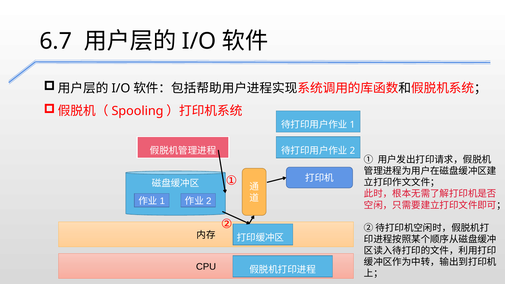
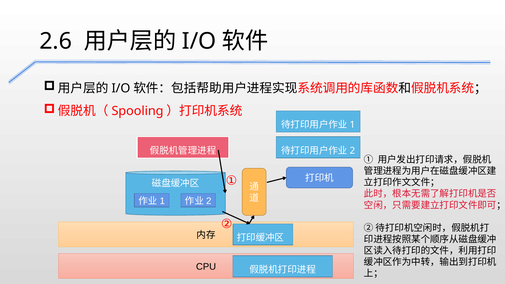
6.7: 6.7 -> 2.6 (56, 41)
